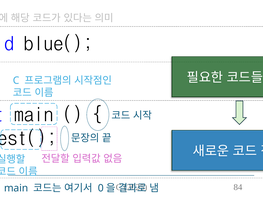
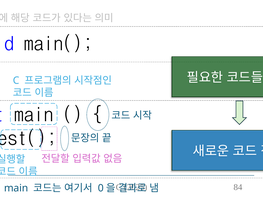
blue(: blue( -> main( (58, 44)
